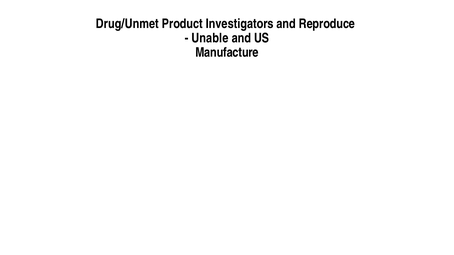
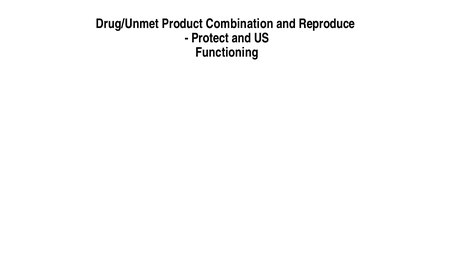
Investigators: Investigators -> Combination (240, 24)
Unable: Unable -> Protect (210, 38)
Manufacture: Manufacture -> Functioning (227, 52)
